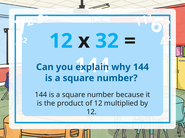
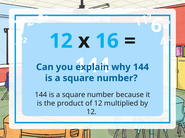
32: 32 -> 16 (107, 41)
